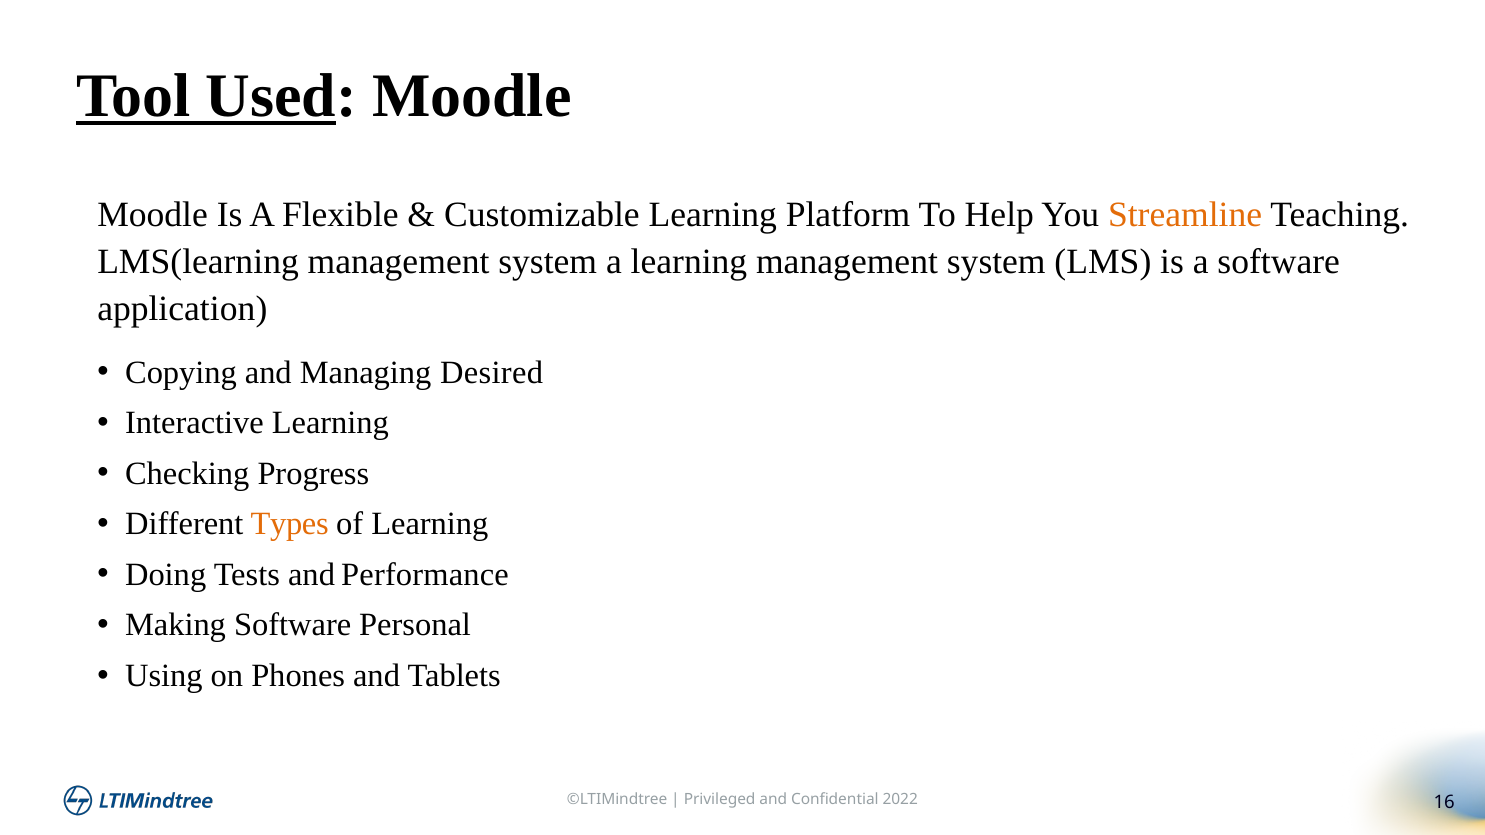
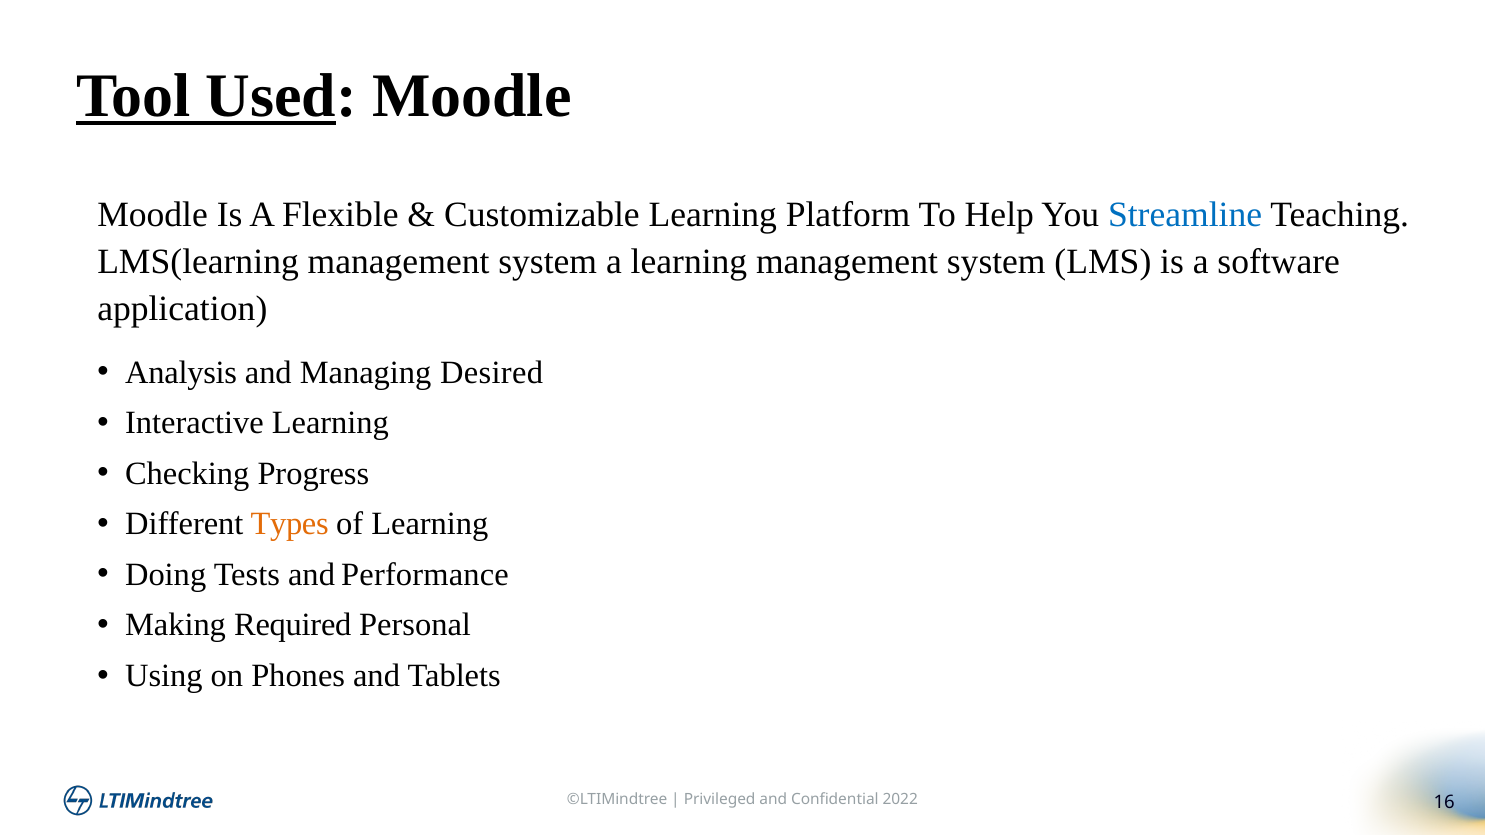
Streamline colour: orange -> blue (1185, 215)
Copying: Copying -> Analysis (181, 373)
Making Software: Software -> Required (293, 625)
